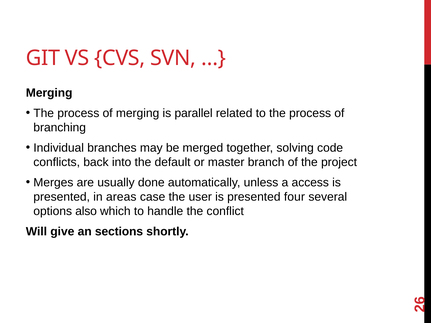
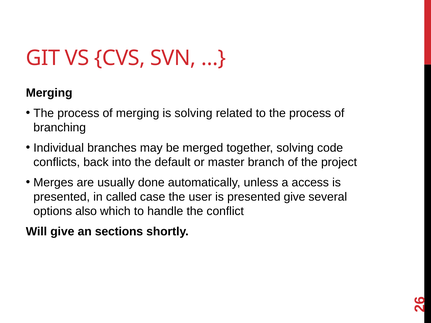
is parallel: parallel -> solving (193, 113)
areas: areas -> called (121, 197)
presented four: four -> give (295, 197)
